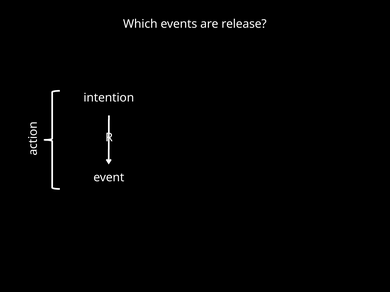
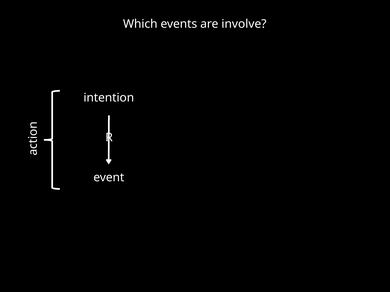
release: release -> involve (244, 24)
